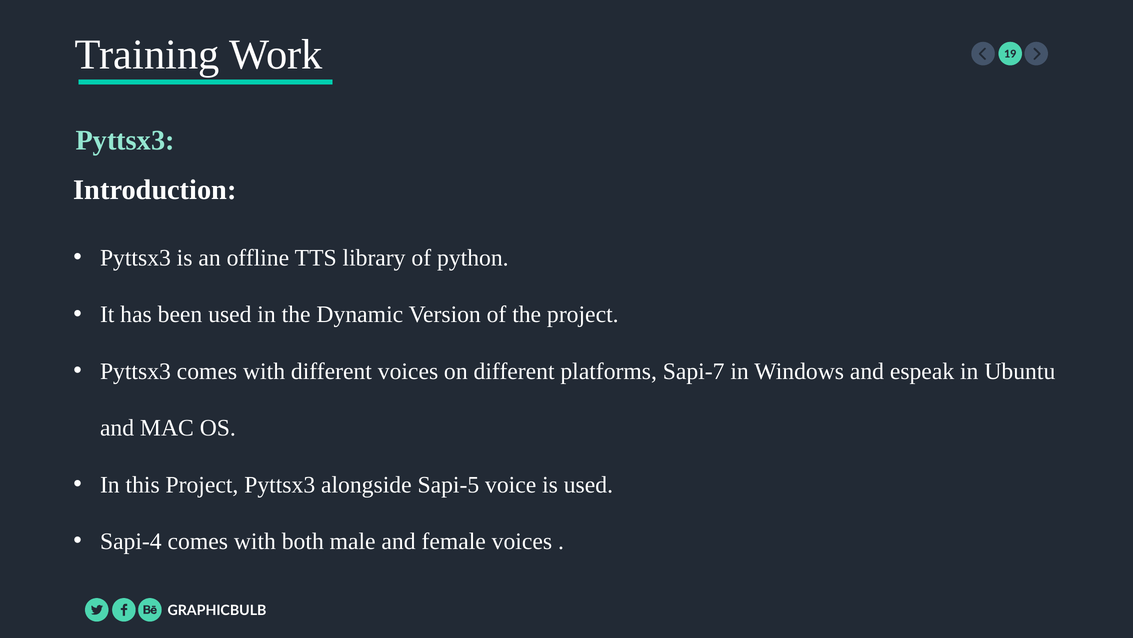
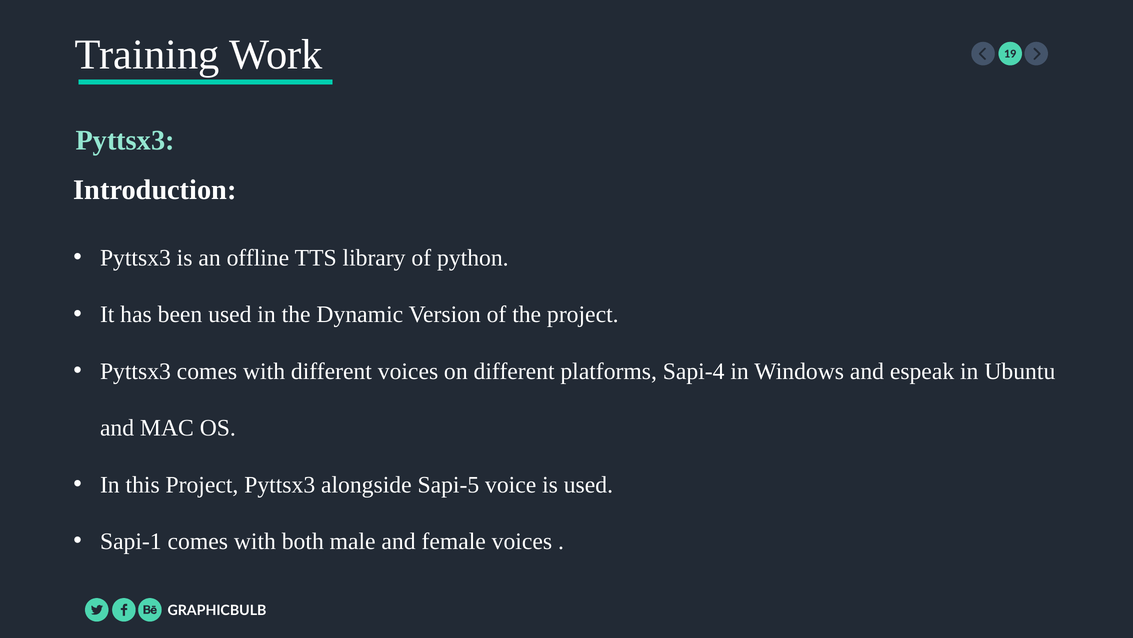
Sapi-7: Sapi-7 -> Sapi-4 (694, 371)
Sapi-4: Sapi-4 -> Sapi-1 (131, 541)
